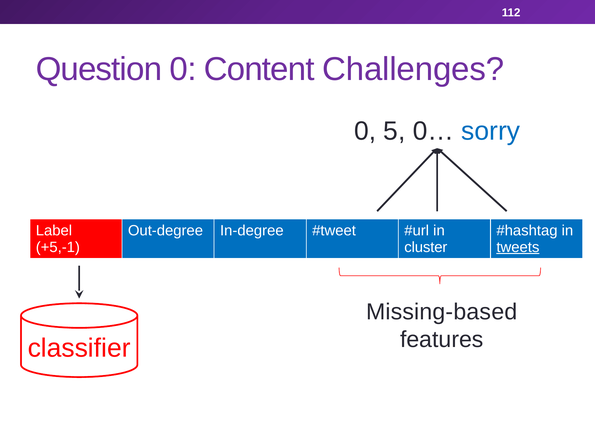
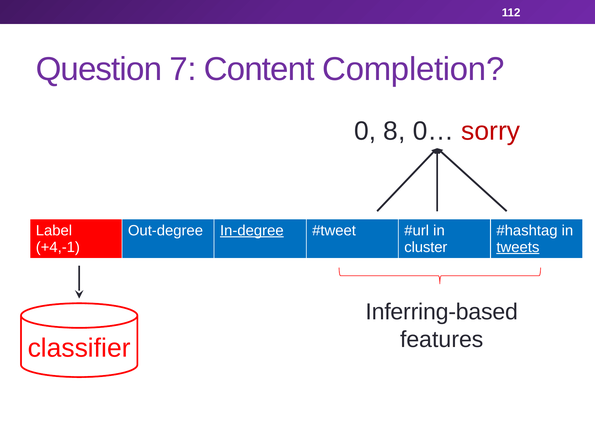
Question 0: 0 -> 7 (183, 69)
Challenges: Challenges -> Completion (413, 69)
5: 5 -> 8 (394, 131)
sorry colour: blue -> red (491, 131)
In-degree underline: none -> present (252, 231)
+5,-1: +5,-1 -> +4,-1 (58, 247)
Missing-based: Missing-based -> Inferring-based (442, 312)
